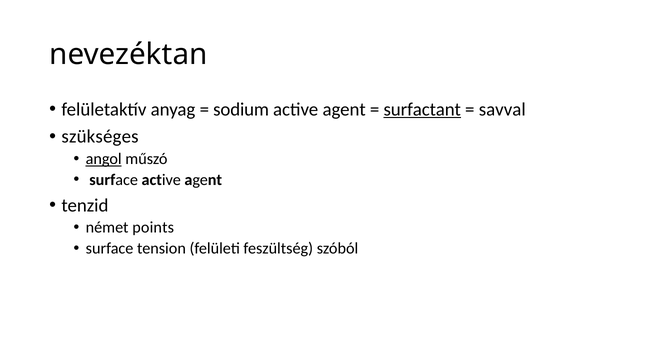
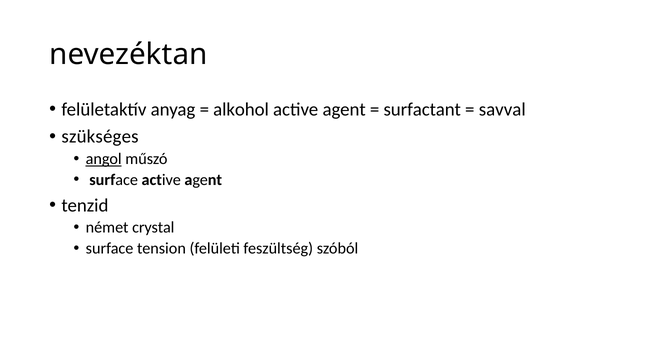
sodium: sodium -> alkohol (241, 109)
surfactant underline: present -> none (422, 109)
points: points -> crystal (153, 228)
